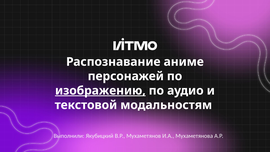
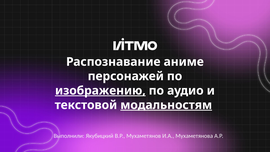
модальностям underline: none -> present (166, 105)
